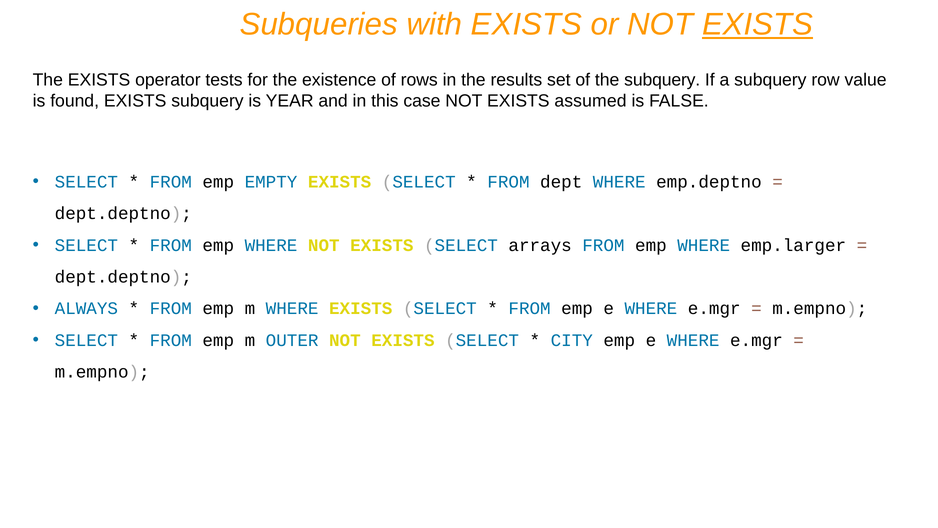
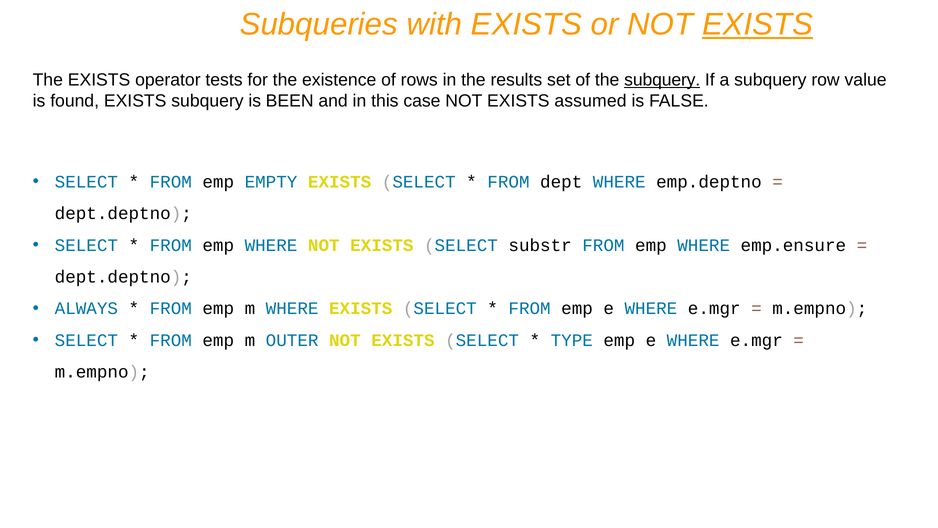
subquery underline: none -> present (662, 80)
YEAR: YEAR -> BEEN (290, 101)
arrays: arrays -> substr (540, 245)
emp.larger: emp.larger -> emp.ensure (793, 245)
CITY: CITY -> TYPE (572, 340)
